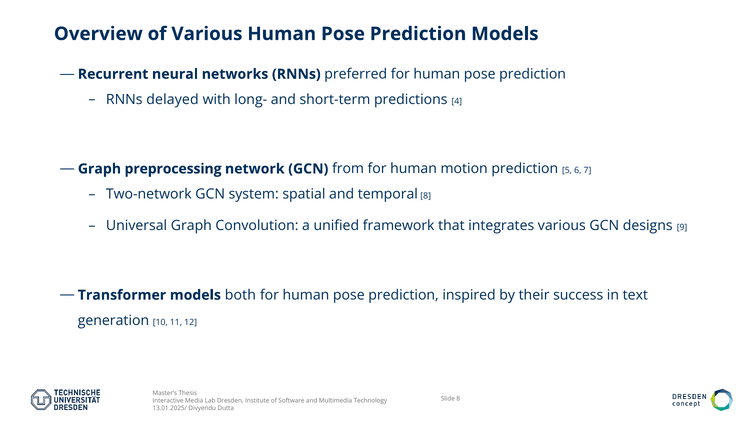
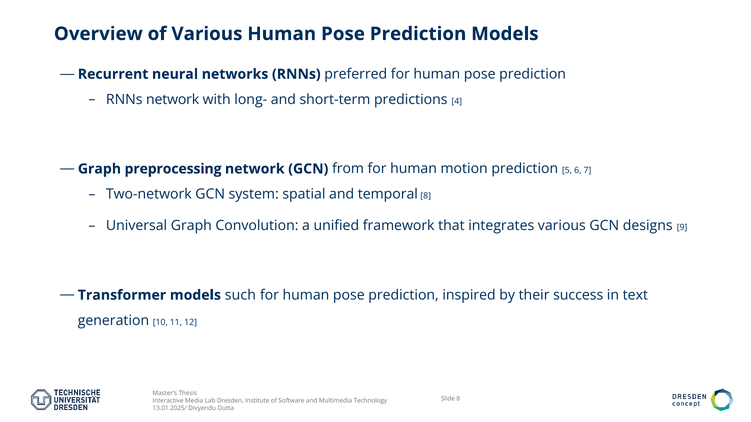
RNNs delayed: delayed -> network (173, 100)
both: both -> such (240, 295)
